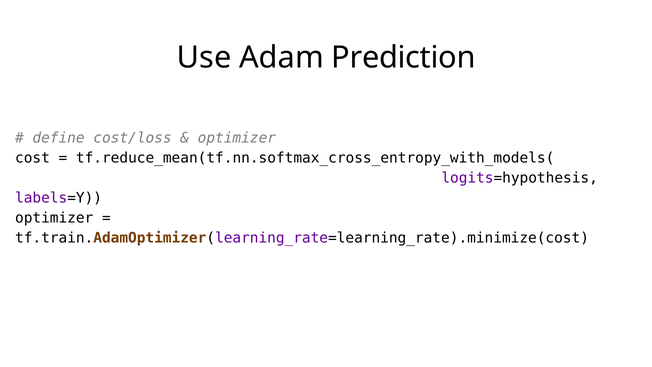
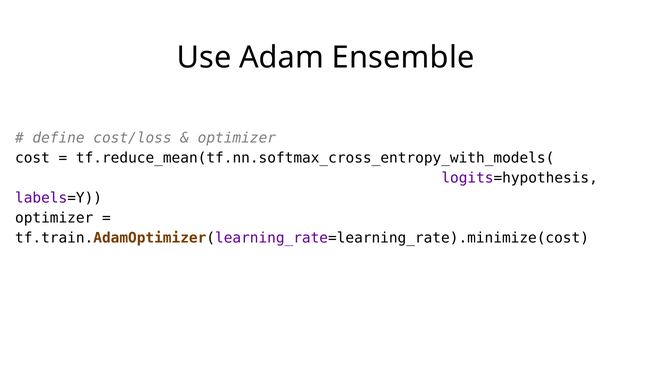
Prediction: Prediction -> Ensemble (403, 58)
